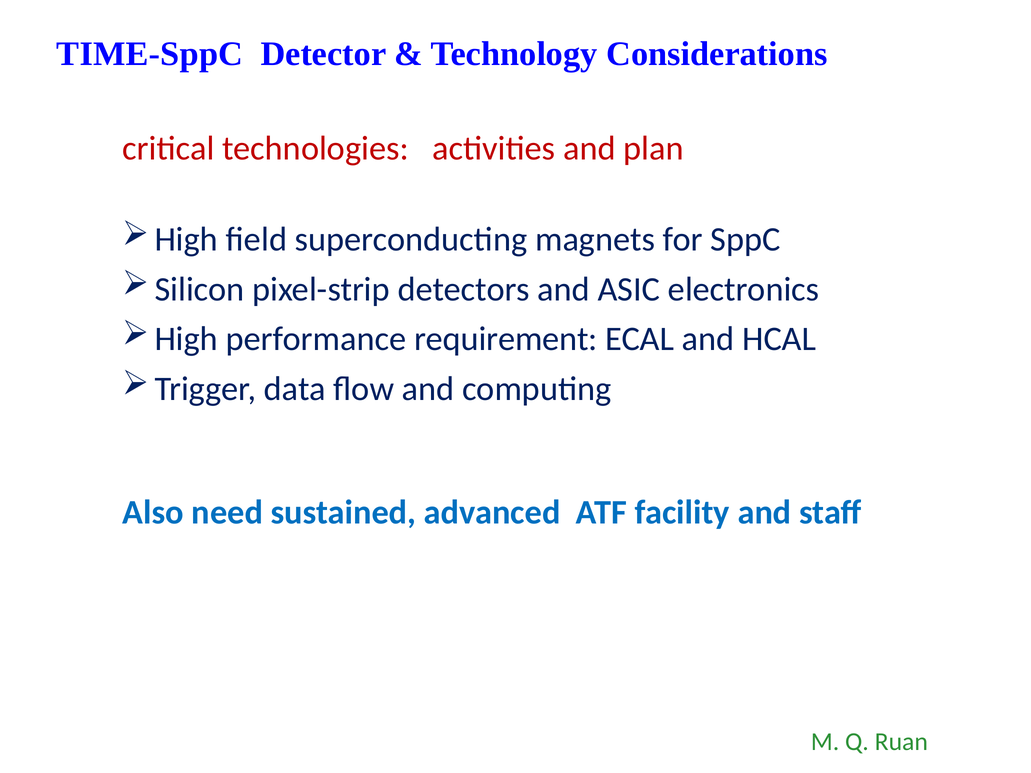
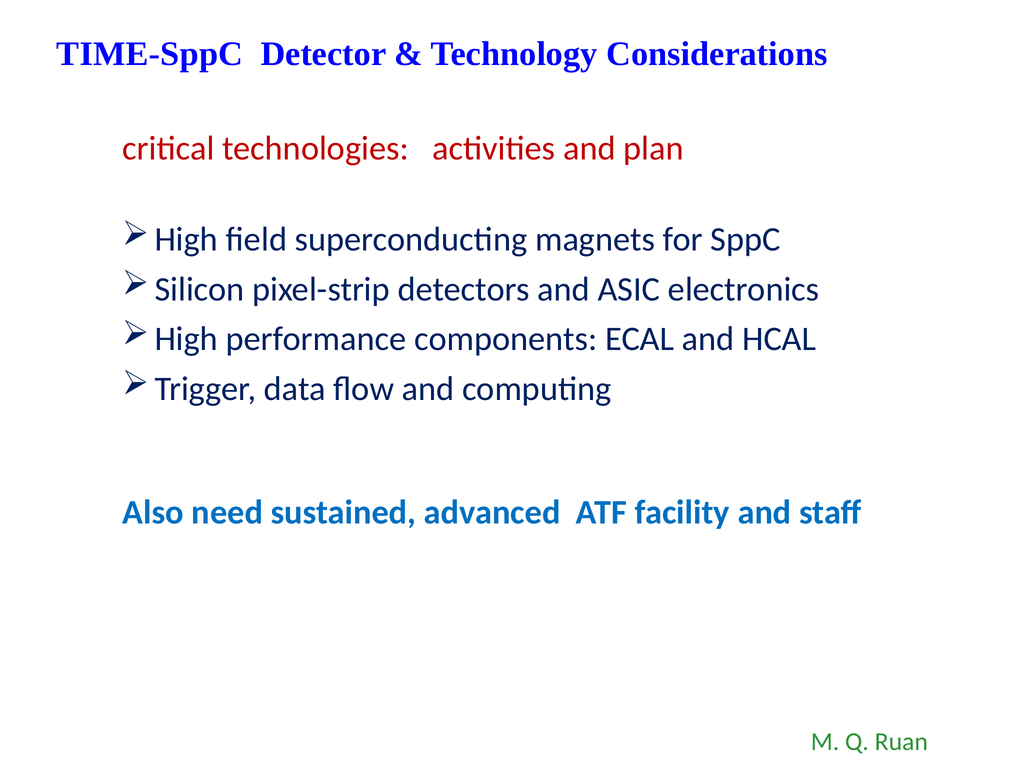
requirement: requirement -> components (506, 339)
